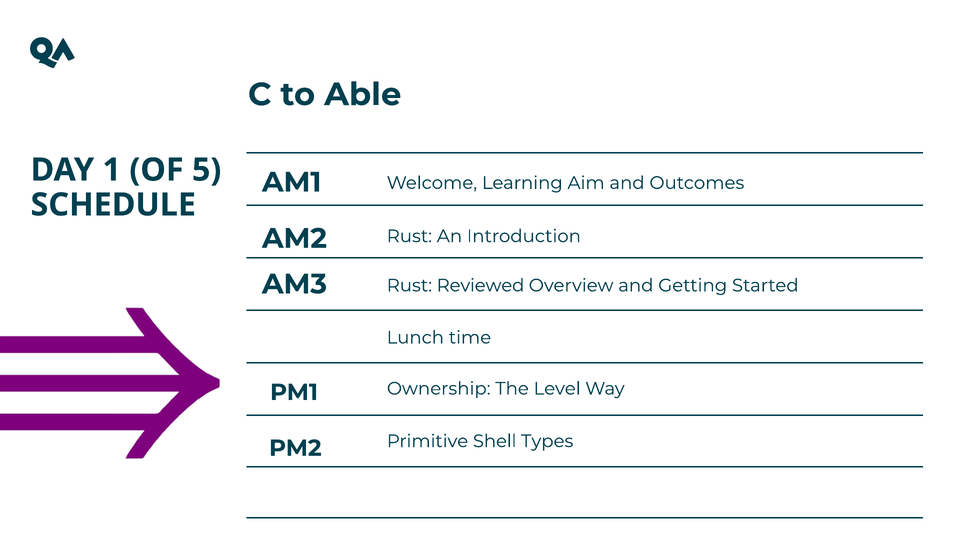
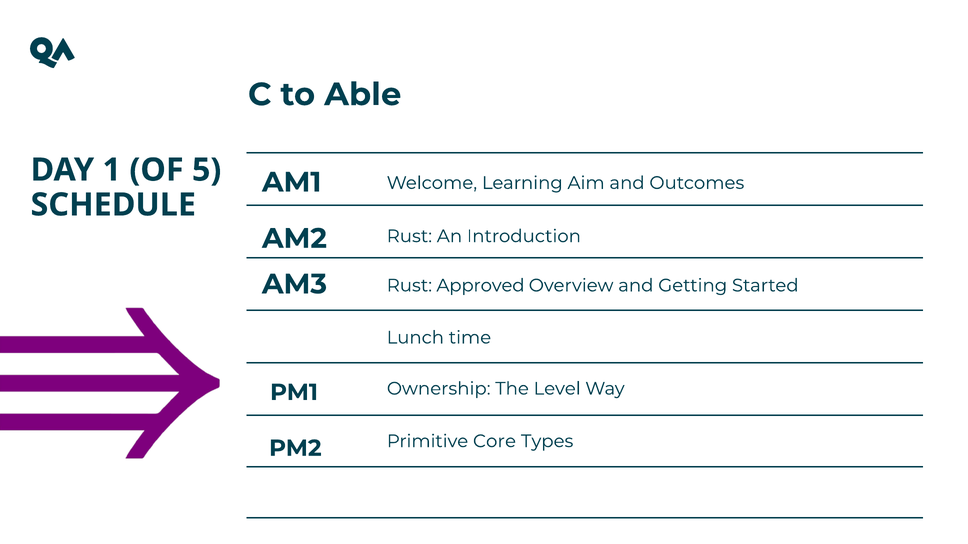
Reviewed: Reviewed -> Approved (481, 286)
Shell: Shell -> Core (494, 442)
